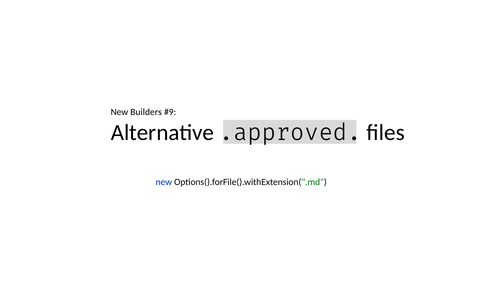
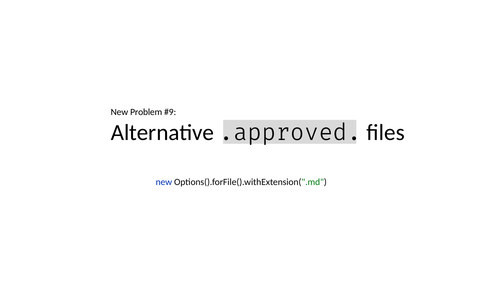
Builders: Builders -> Problem (146, 112)
